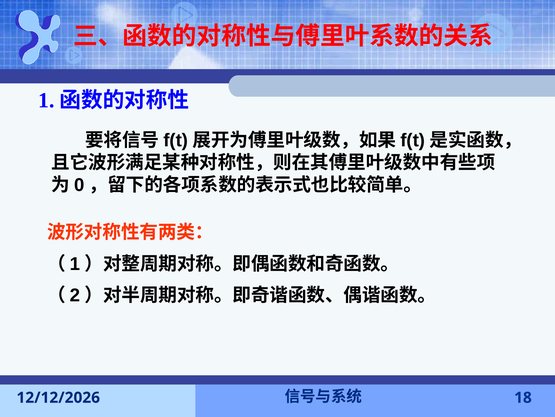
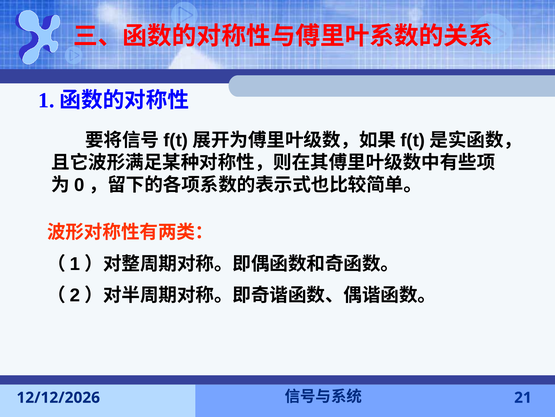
18: 18 -> 21 (523, 397)
